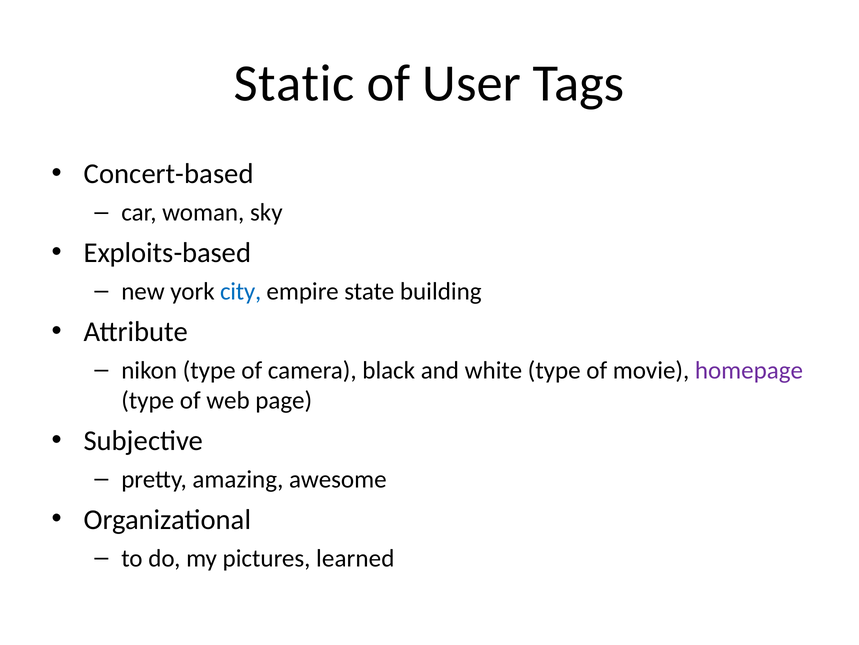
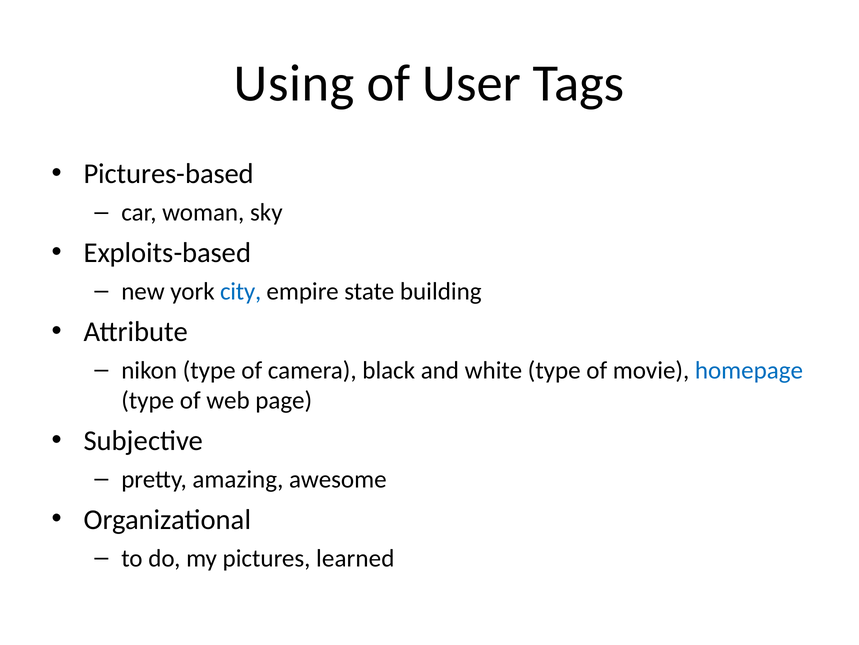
Static: Static -> Using (294, 83)
Concert-based: Concert-based -> Pictures-based (169, 174)
homepage colour: purple -> blue (749, 370)
